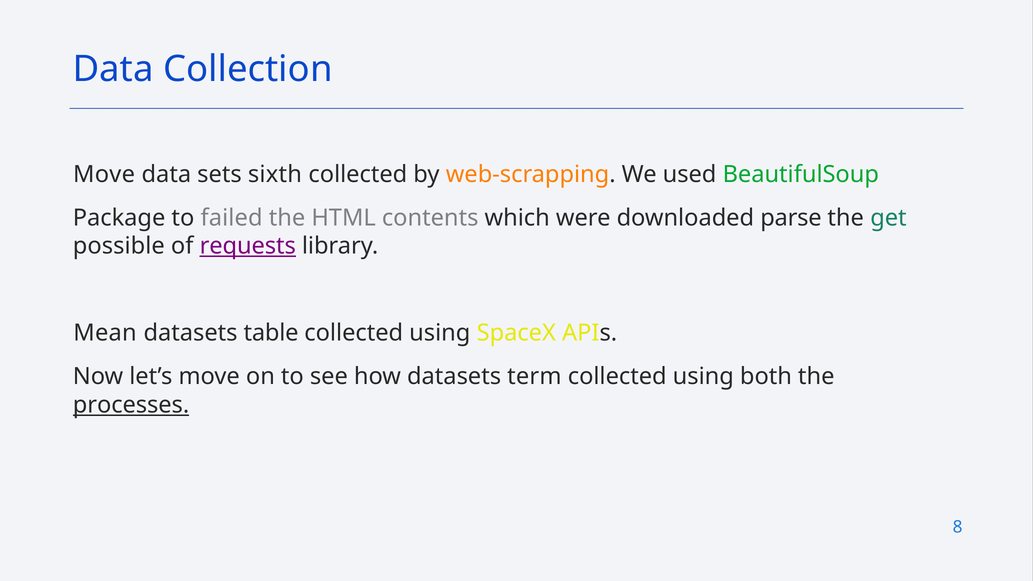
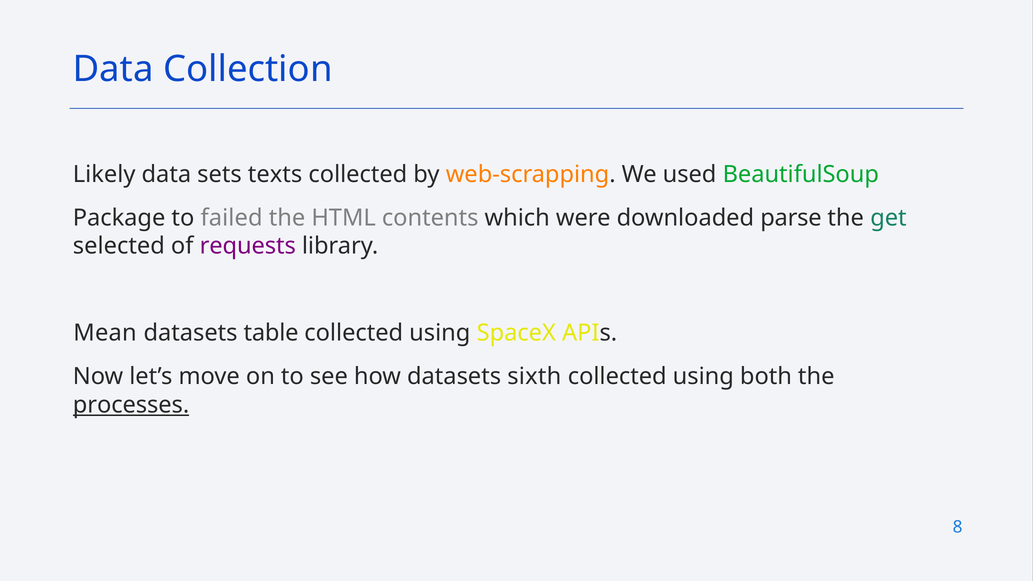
Move: Move -> Likely (104, 174)
sixth: sixth -> texts (275, 174)
possible: possible -> selected (119, 246)
requests underline: present -> none (248, 246)
term: term -> sixth (534, 377)
